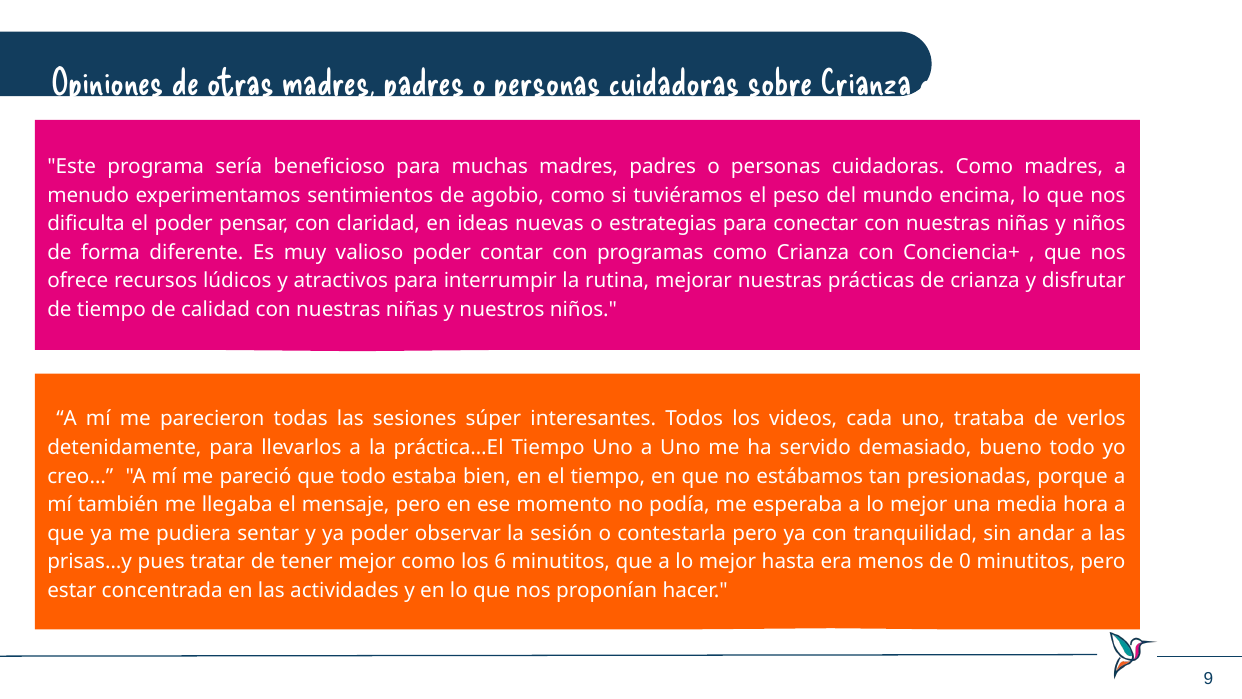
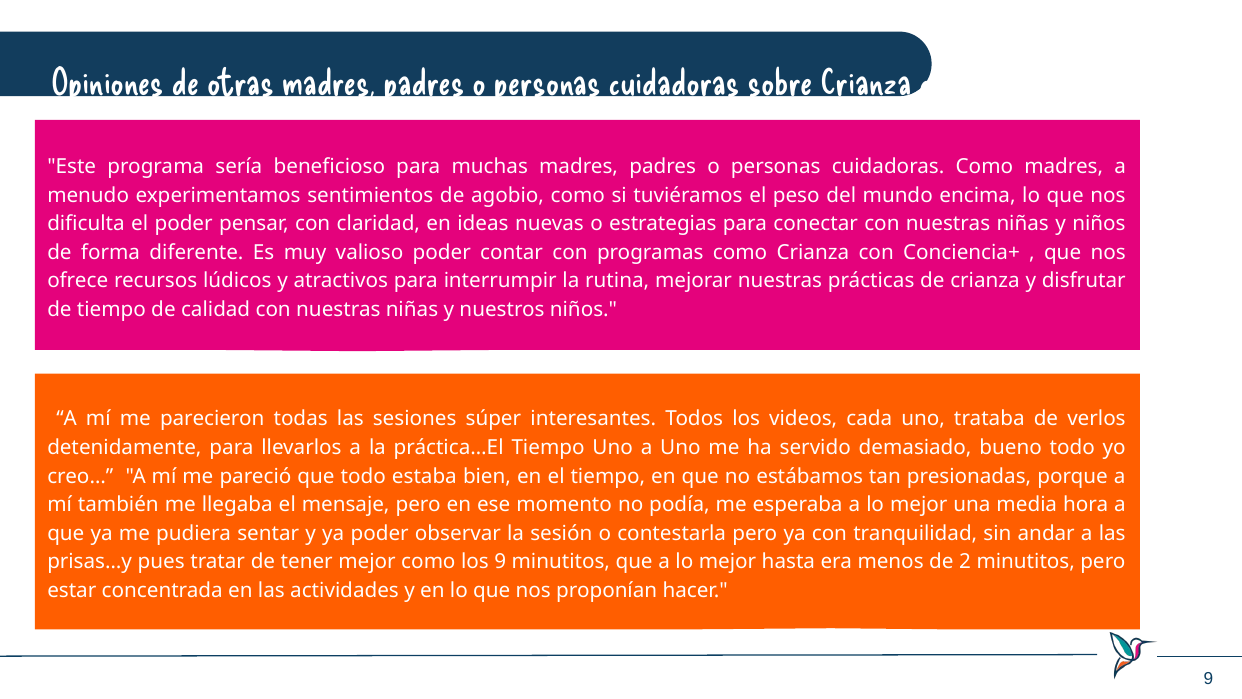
los 6: 6 -> 9 (500, 562)
0: 0 -> 2 (965, 562)
